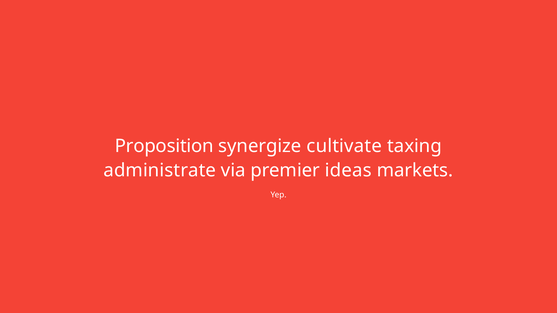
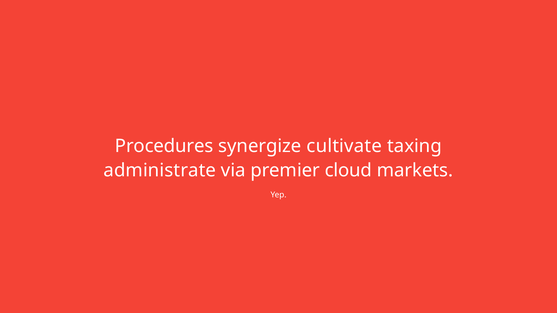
Proposition: Proposition -> Procedures (164, 146)
ideas: ideas -> cloud (348, 171)
